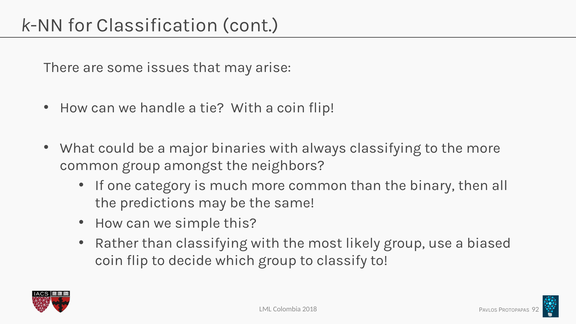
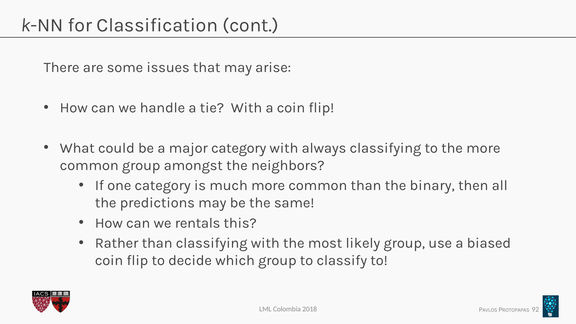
major binaries: binaries -> category (239, 148)
simple: simple -> rentals (198, 223)
